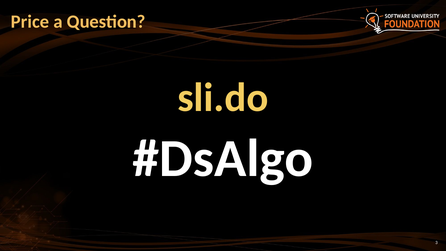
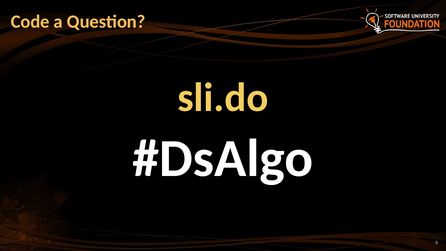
Price: Price -> Code (30, 22)
